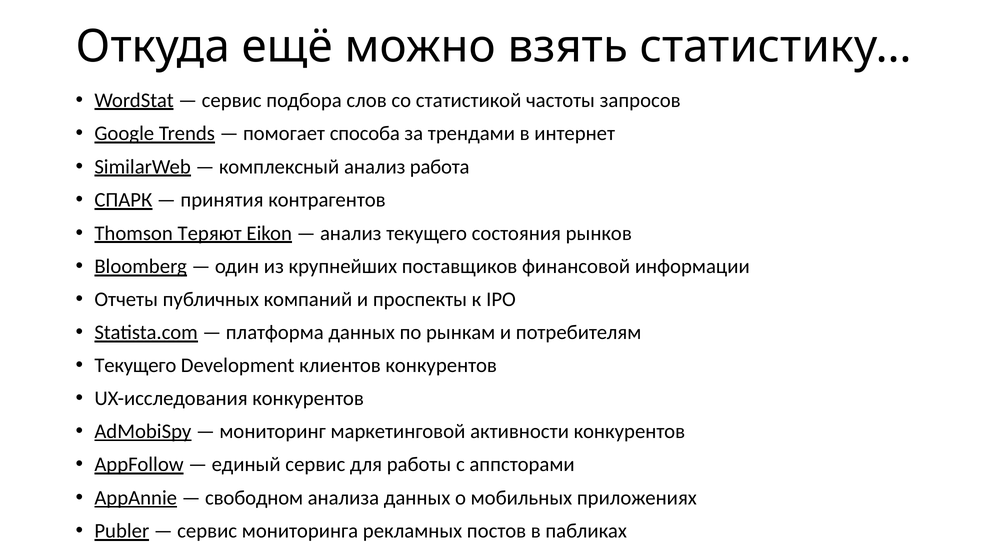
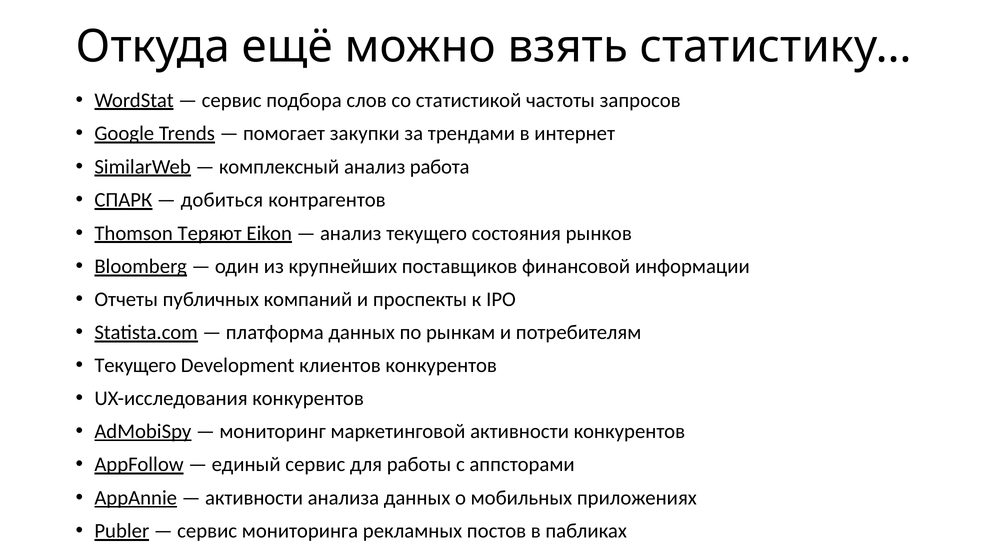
способа: способа -> закупки (365, 133)
принятия: принятия -> добиться (222, 200)
свободном: свободном -> активности (254, 498)
